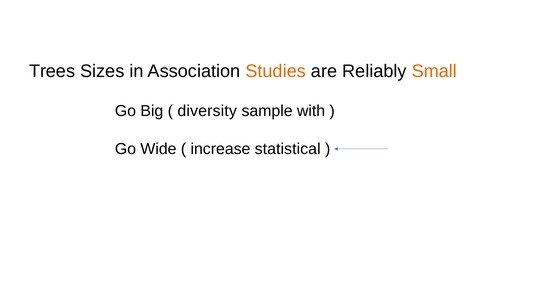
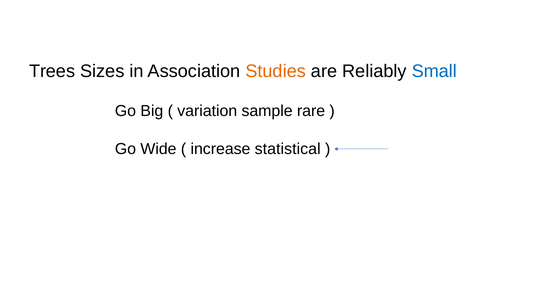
Small colour: orange -> blue (434, 71)
diversity: diversity -> variation (207, 111)
with: with -> rare (311, 111)
